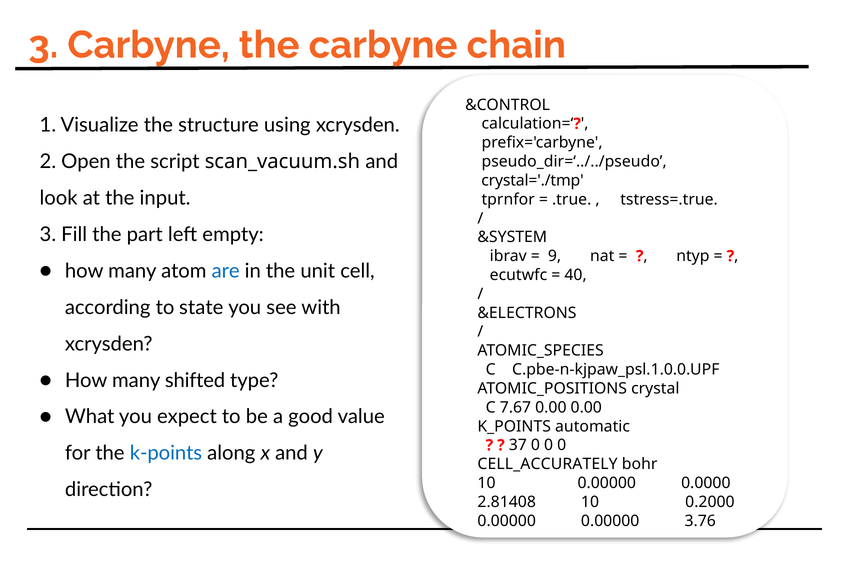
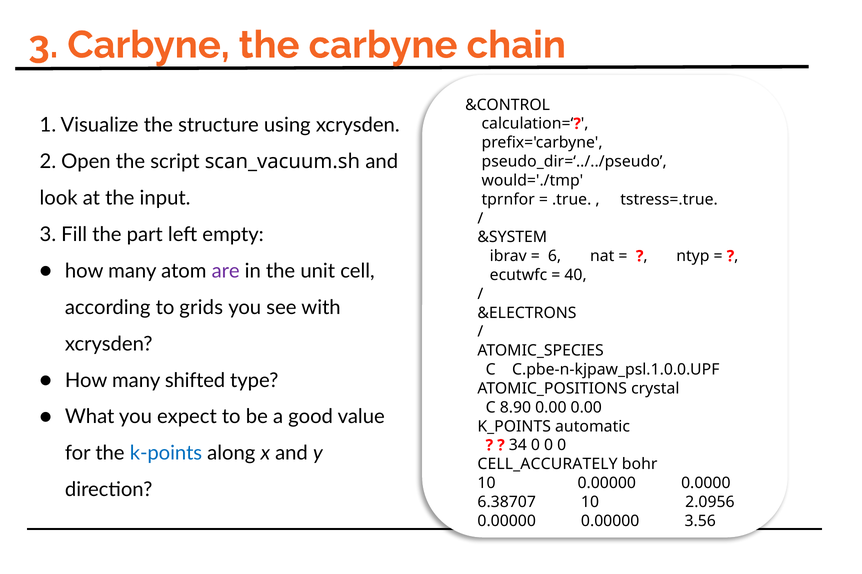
crystal='./tmp: crystal='./tmp -> would='./tmp (532, 181)
9: 9 -> 6 (555, 256)
are colour: blue -> purple (226, 271)
state: state -> grids (201, 308)
7.67: 7.67 -> 8.90 (515, 408)
37: 37 -> 34 (518, 446)
2.81408: 2.81408 -> 6.38707 (507, 503)
0.2000: 0.2000 -> 2.0956 (710, 503)
3.76: 3.76 -> 3.56 (700, 521)
